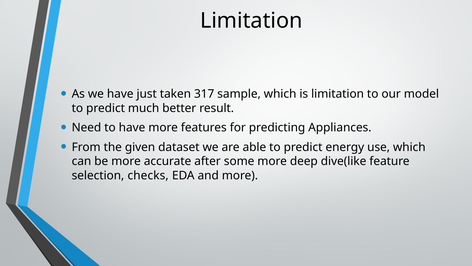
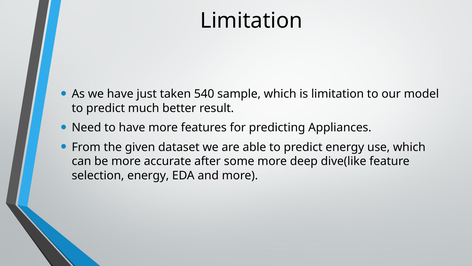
317: 317 -> 540 (204, 94)
selection checks: checks -> energy (148, 175)
